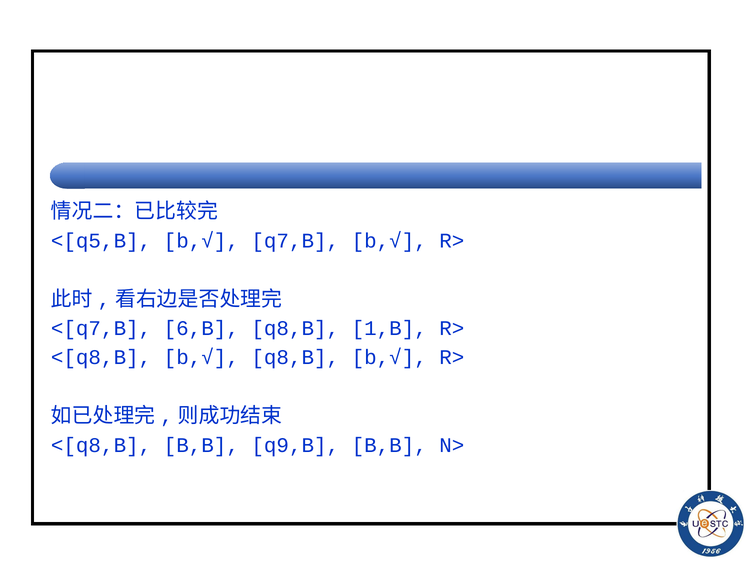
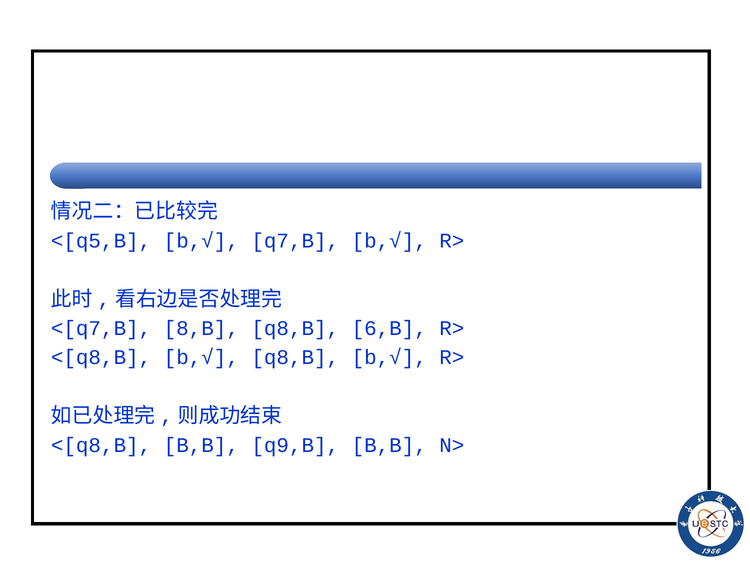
6,B: 6,B -> 8,B (201, 328)
1,B: 1,B -> 6,B (389, 328)
